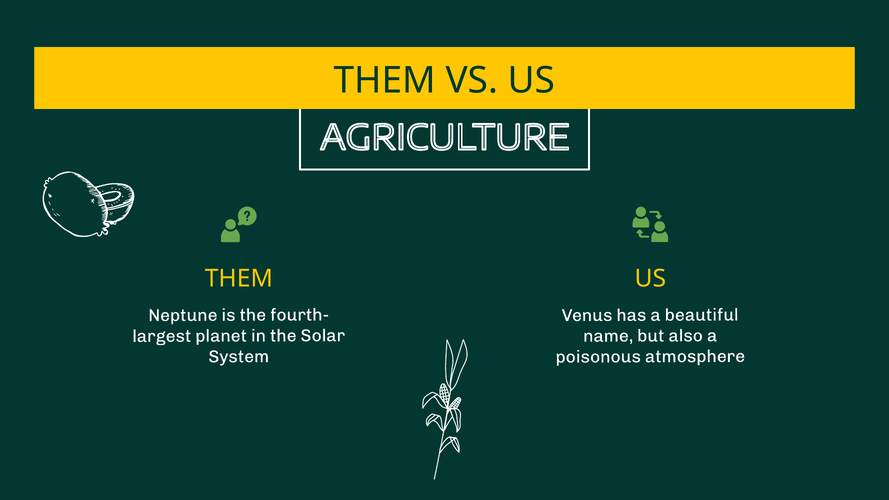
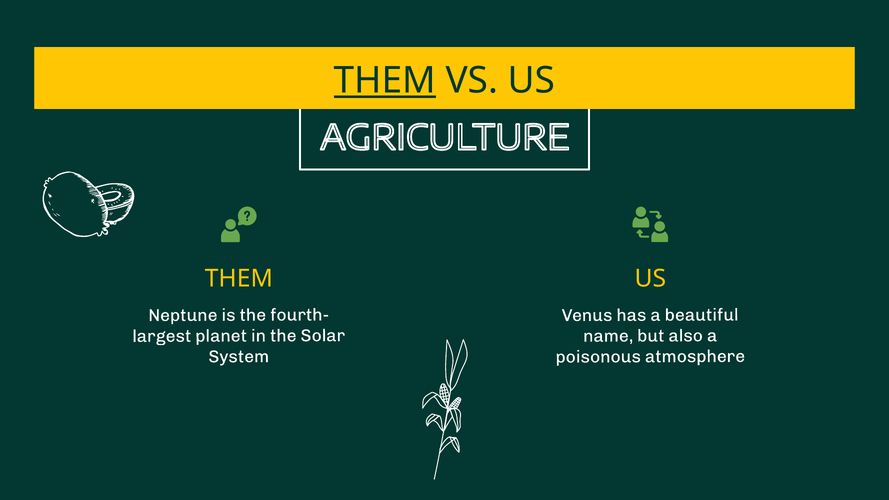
THEM underline: none -> present (385, 81)
